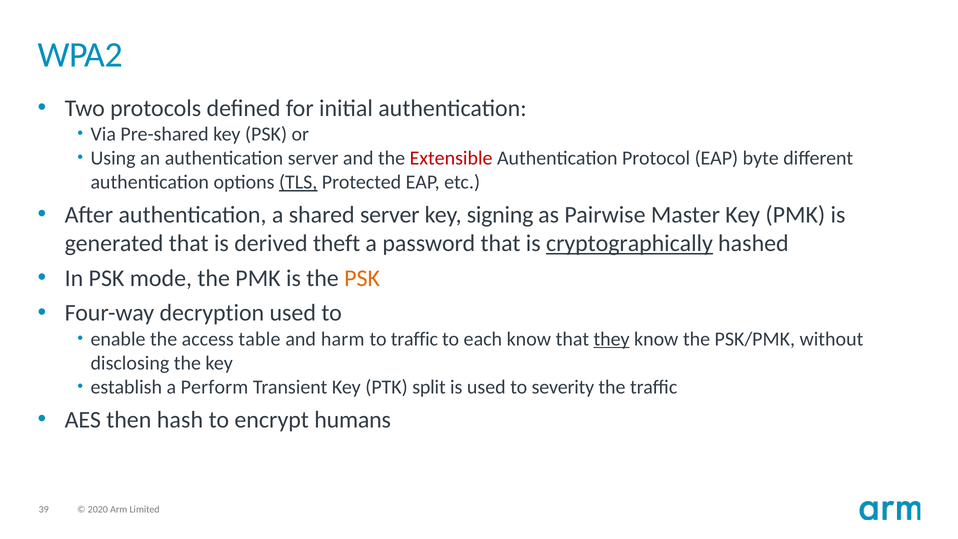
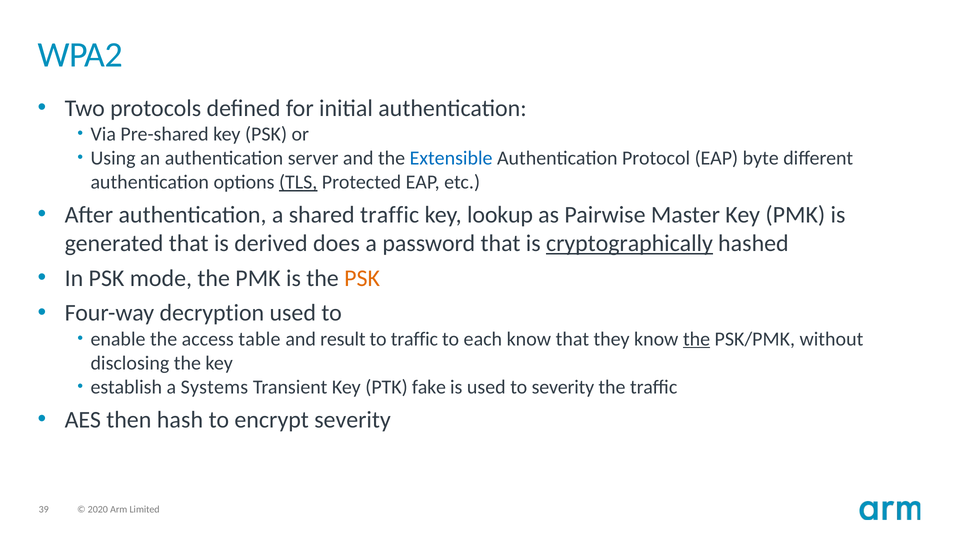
Extensible colour: red -> blue (451, 158)
shared server: server -> traffic (390, 215)
signing: signing -> lookup (500, 215)
theft: theft -> does (336, 243)
harm: harm -> result (343, 339)
they underline: present -> none (612, 339)
the underline: none -> present (697, 339)
Perform: Perform -> Systems (214, 387)
split: split -> fake (429, 387)
encrypt humans: humans -> severity (353, 420)
